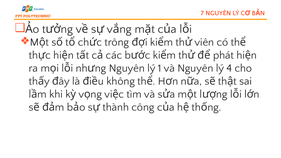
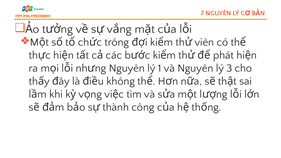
4: 4 -> 3 (229, 68)
